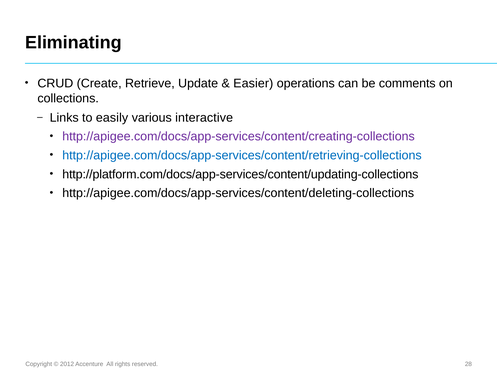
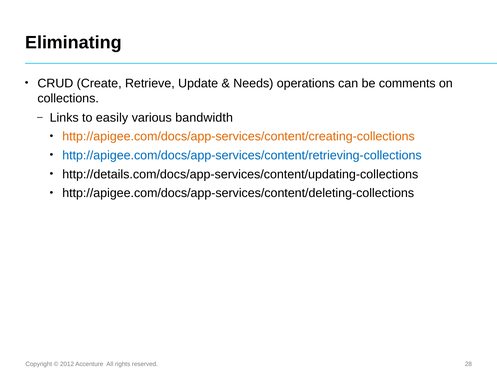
Easier: Easier -> Needs (253, 83)
interactive: interactive -> bandwidth (204, 118)
http://apigee.com/docs/app-services/content/creating-collections colour: purple -> orange (239, 136)
http://platform.com/docs/app-services/content/updating-collections: http://platform.com/docs/app-services/content/updating-collections -> http://details.com/docs/app-services/content/updating-collections (240, 174)
